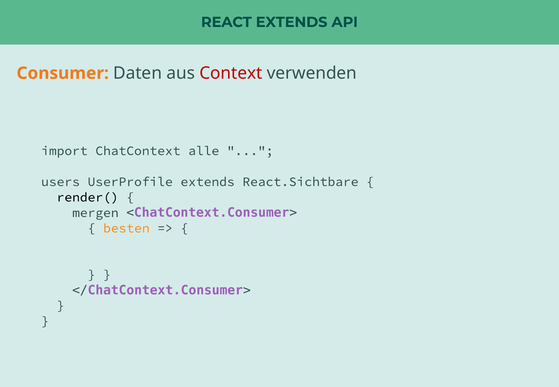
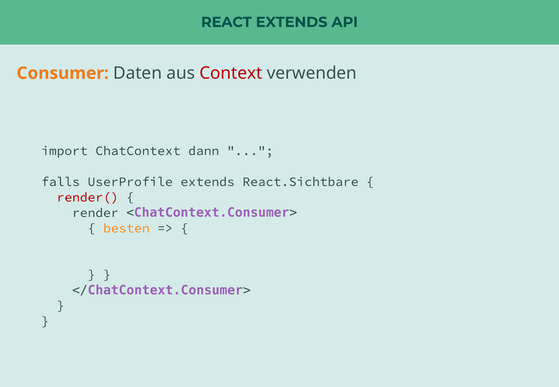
alle: alle -> dann (204, 151)
users: users -> falls (61, 182)
render( colour: black -> red (88, 197)
mergen: mergen -> render (95, 213)
